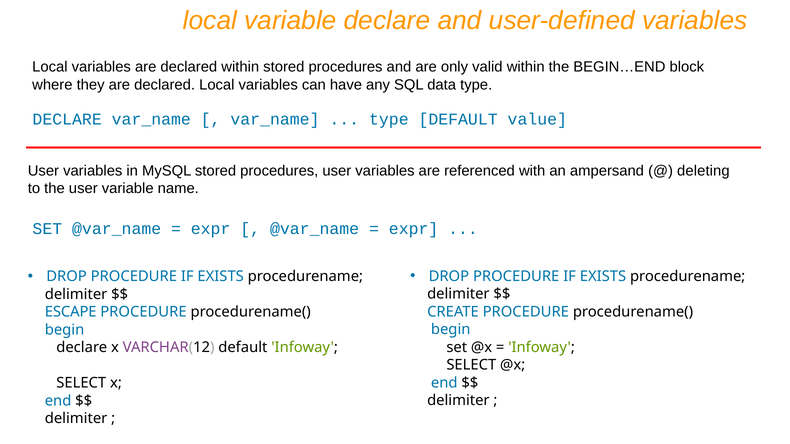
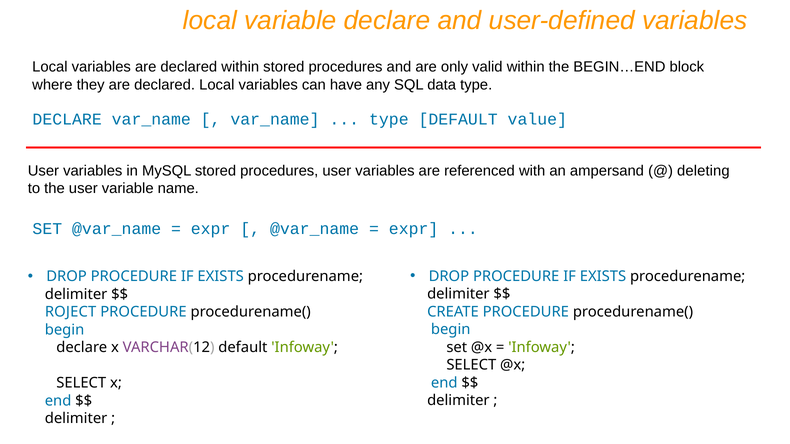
ESCAPE: ESCAPE -> ROJECT (71, 312)
